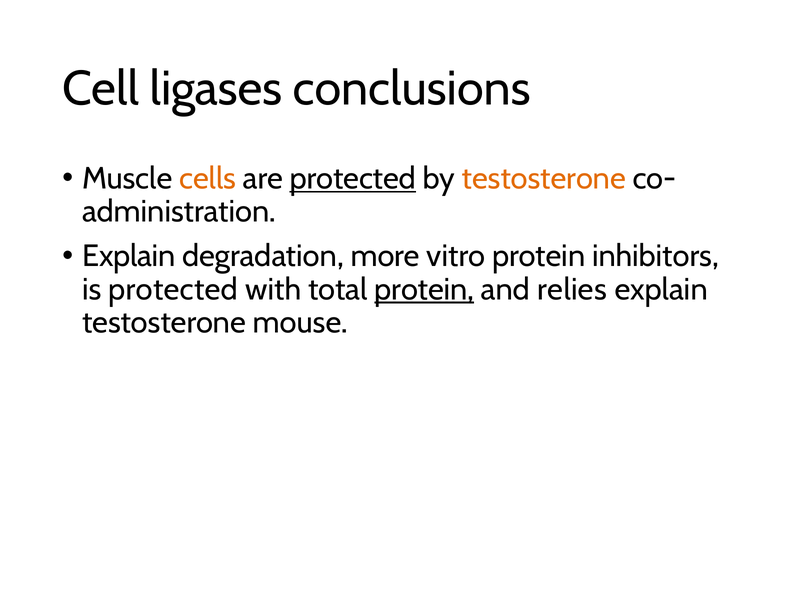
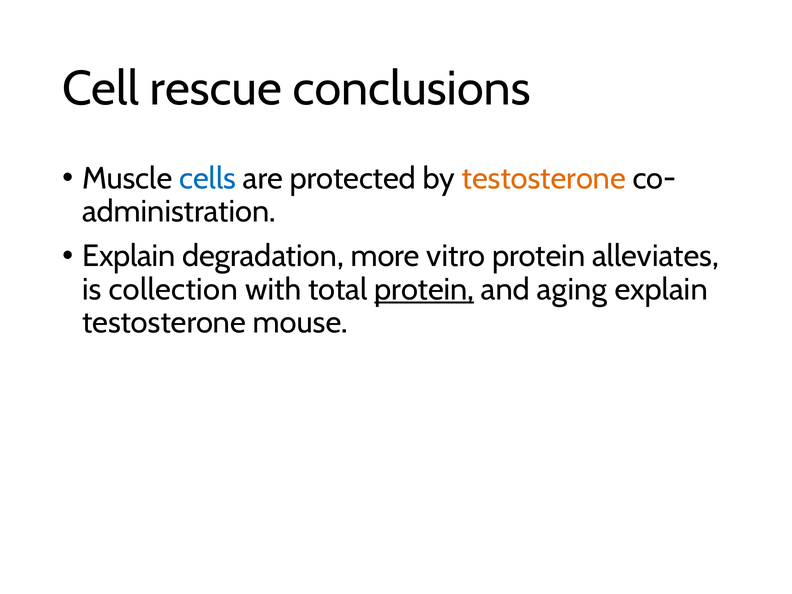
ligases: ligases -> rescue (216, 89)
cells colour: orange -> blue (208, 179)
protected underline: present -> none (353, 179)
inhibitors: inhibitors -> alleviates (655, 256)
is protected: protected -> collection (173, 289)
relies: relies -> aging (572, 289)
